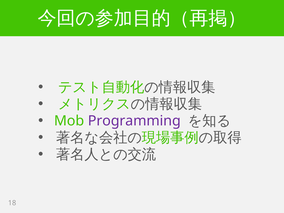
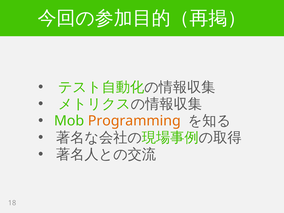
Programming colour: purple -> orange (134, 121)
